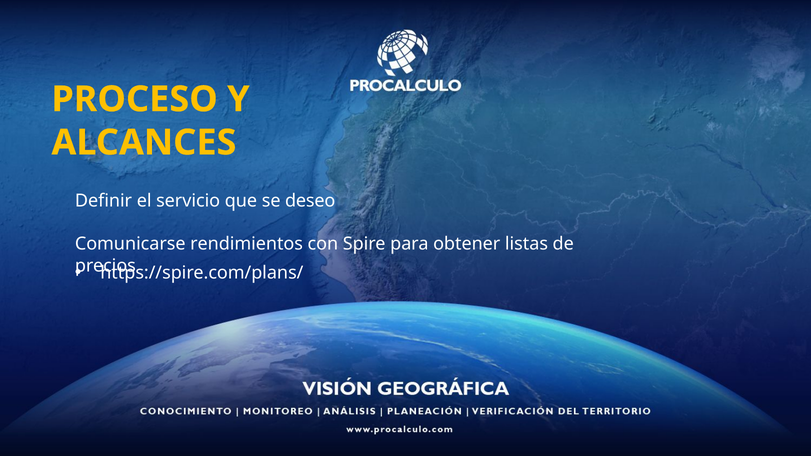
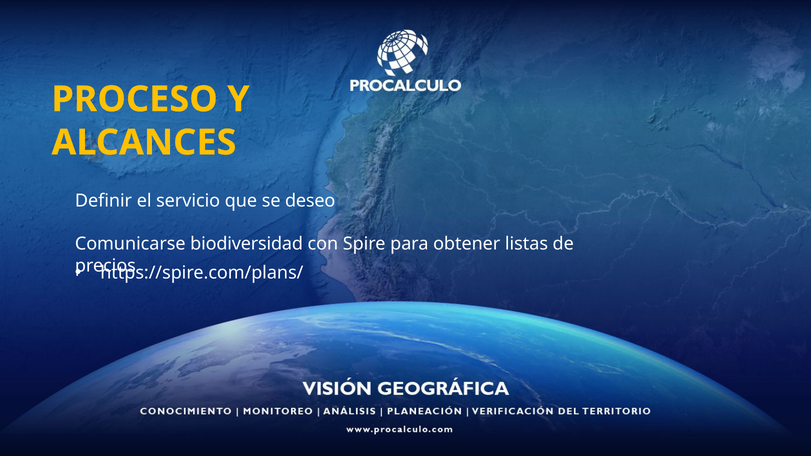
rendimientos: rendimientos -> biodiversidad (247, 244)
